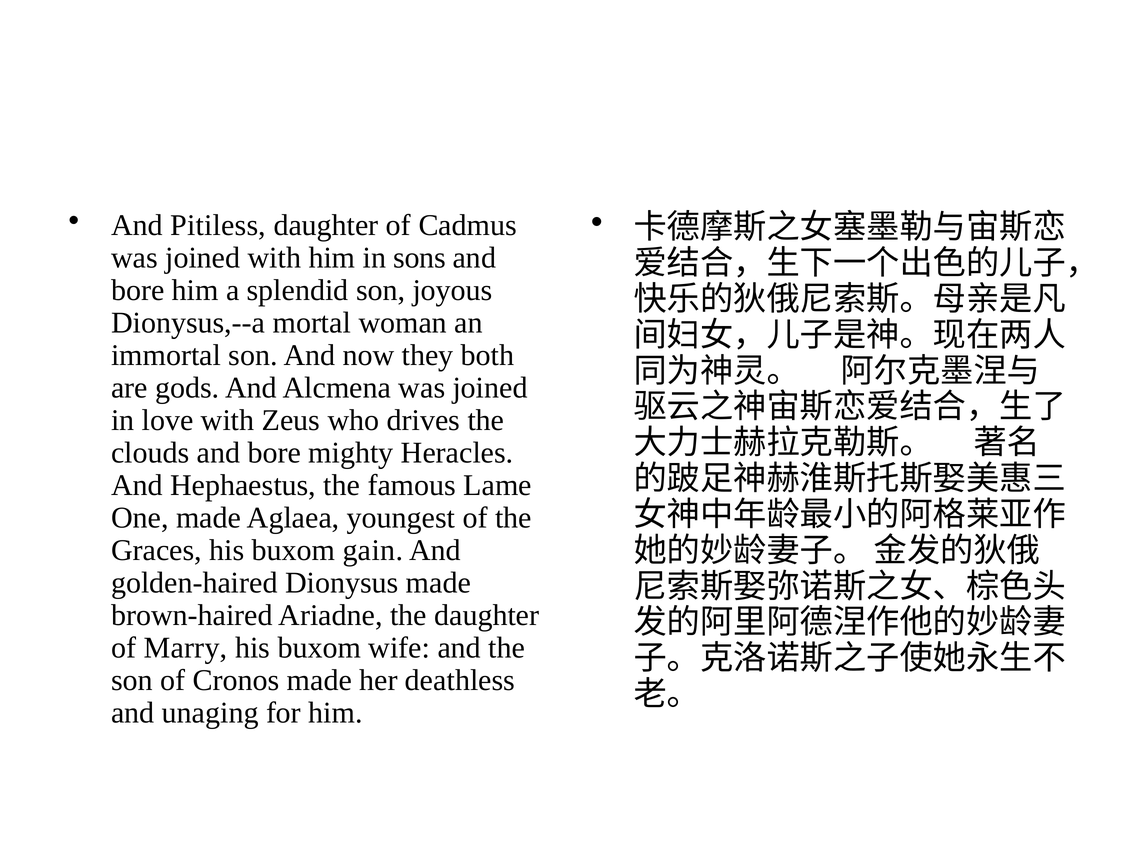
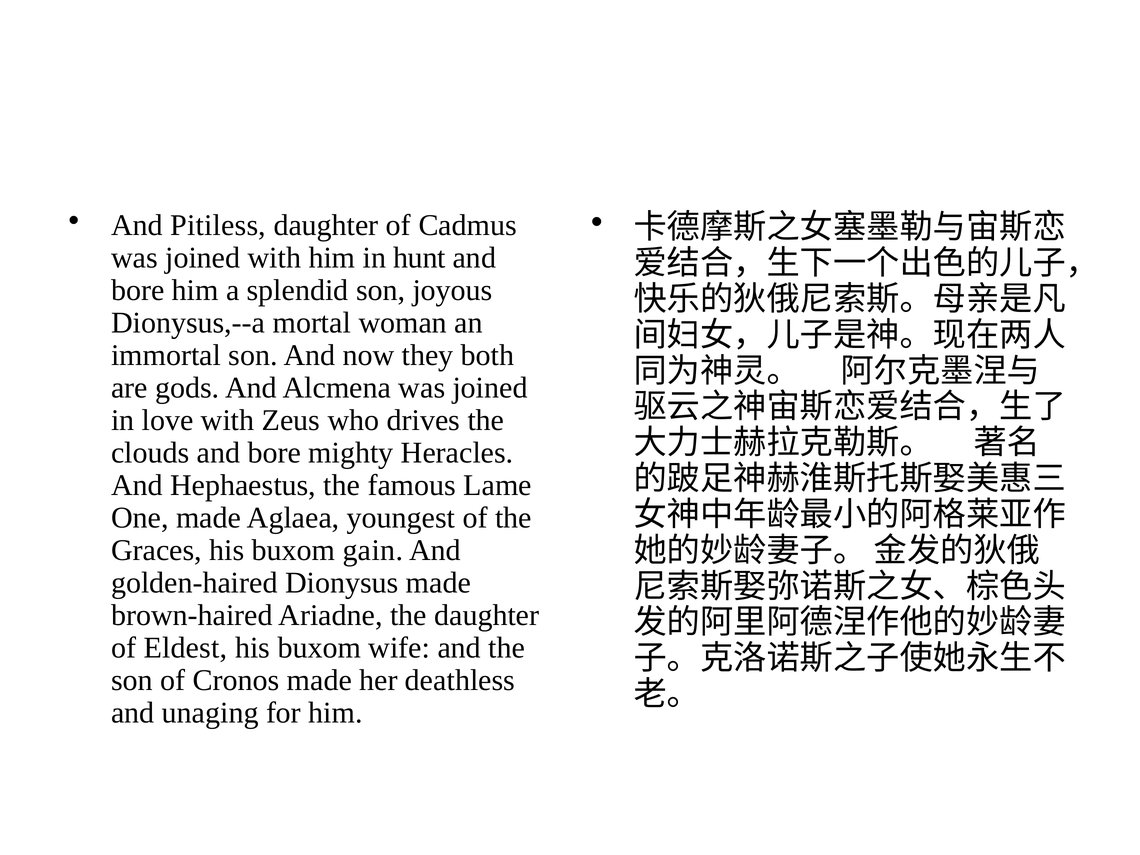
sons: sons -> hunt (419, 258)
Marry: Marry -> Eldest (186, 648)
